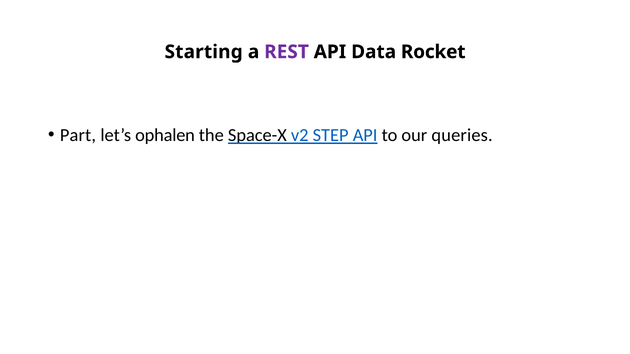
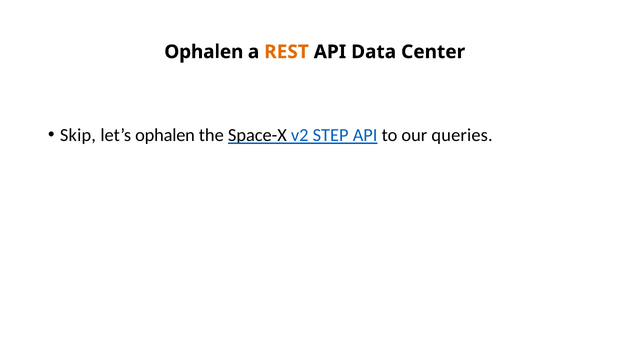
Starting: Starting -> Ophalen (204, 52)
REST colour: purple -> orange (286, 52)
Rocket: Rocket -> Center (433, 52)
Part: Part -> Skip (78, 135)
